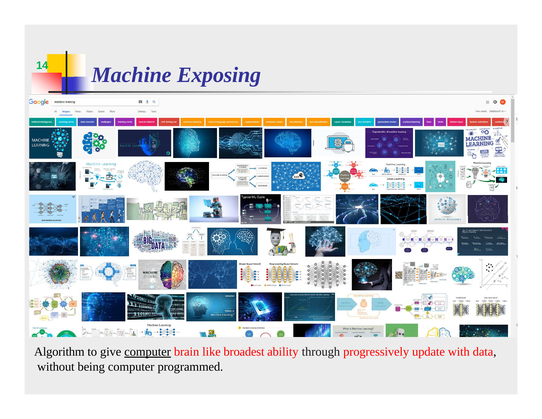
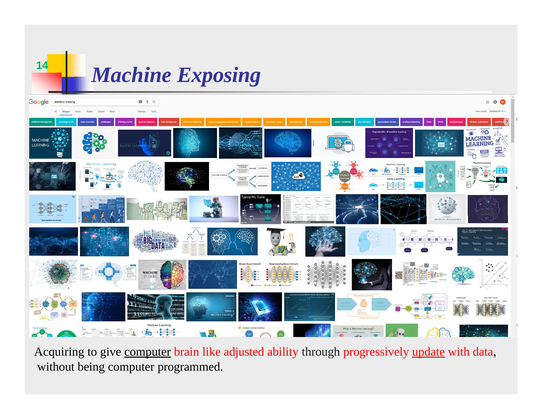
Algorithm: Algorithm -> Acquiring (59, 352)
broadest: broadest -> adjusted (244, 352)
update underline: none -> present (428, 352)
